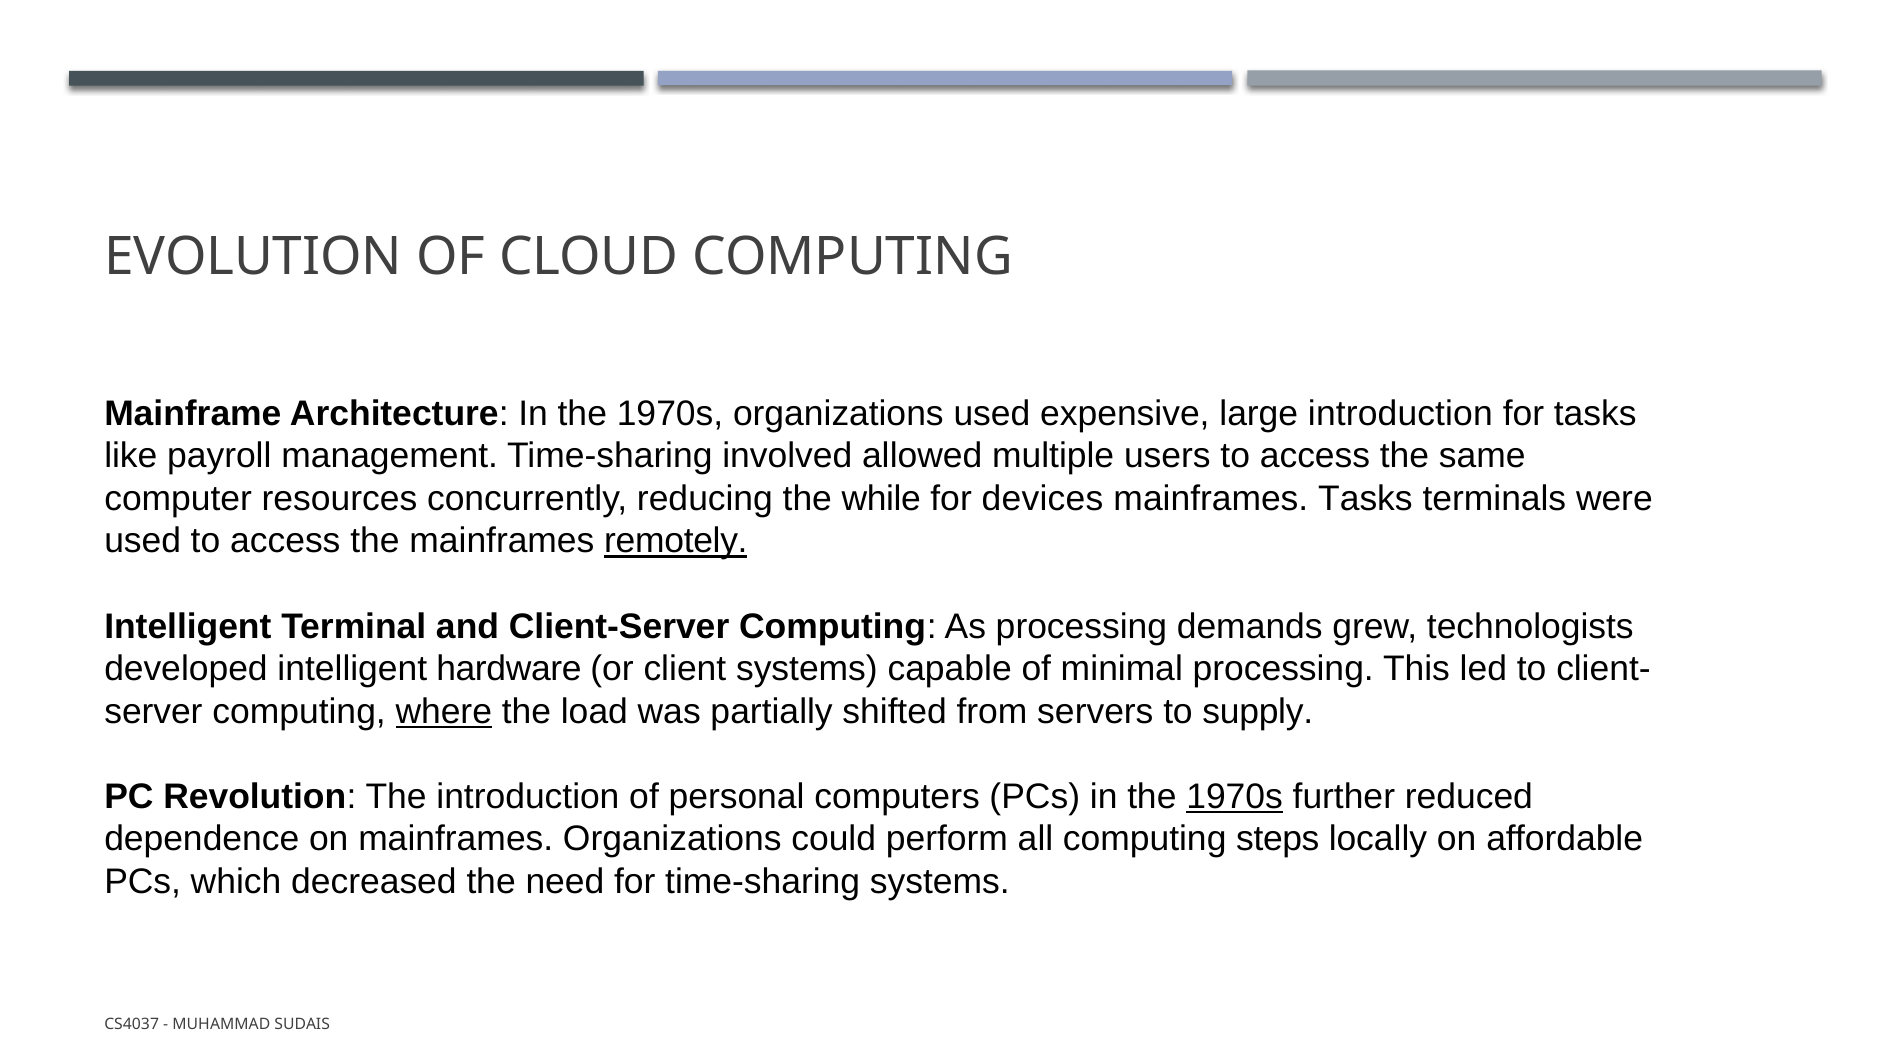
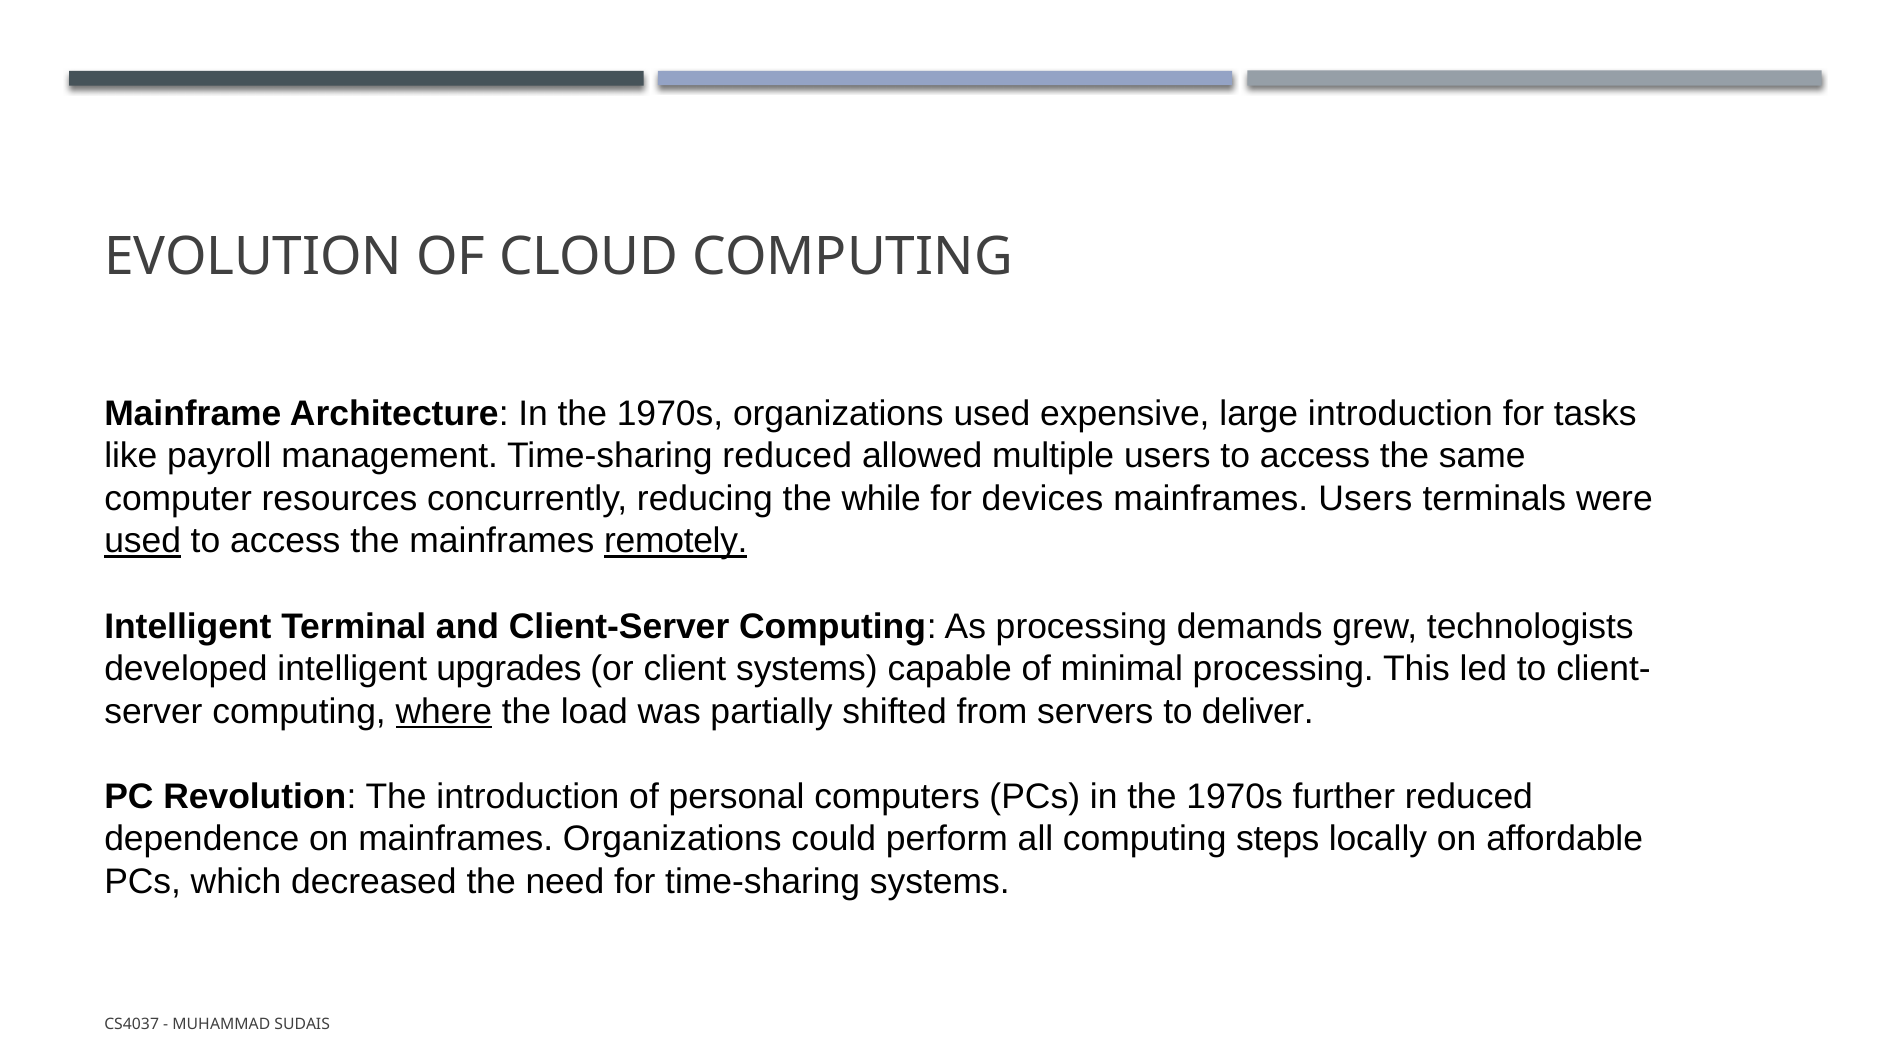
Time-sharing involved: involved -> reduced (787, 456)
mainframes Tasks: Tasks -> Users (1365, 498)
used underline: none -> present (143, 541)
hardware: hardware -> upgrades (509, 669)
supply: supply -> deliver (1258, 711)
1970s underline: present -> none (1235, 796)
